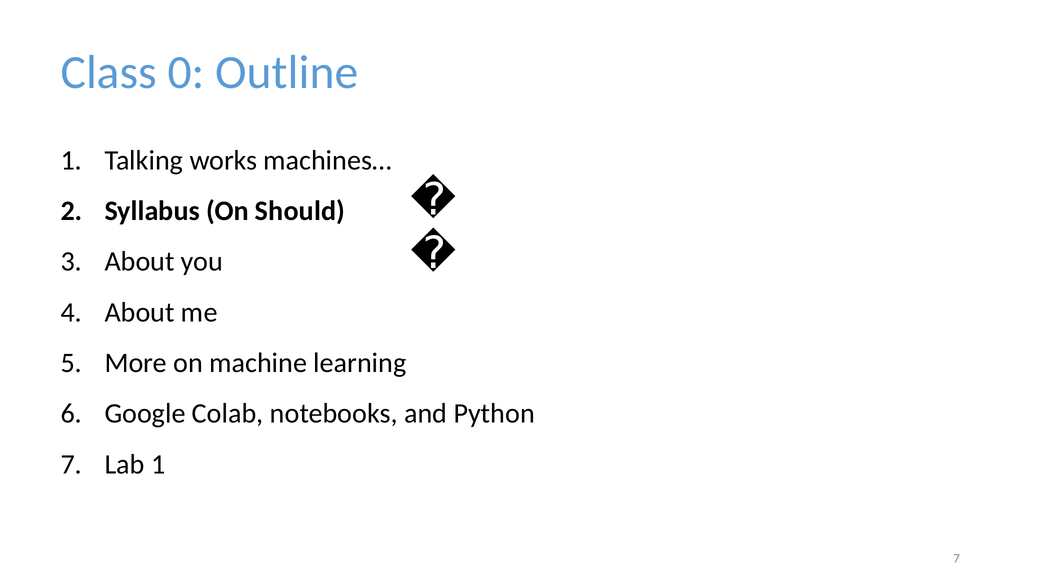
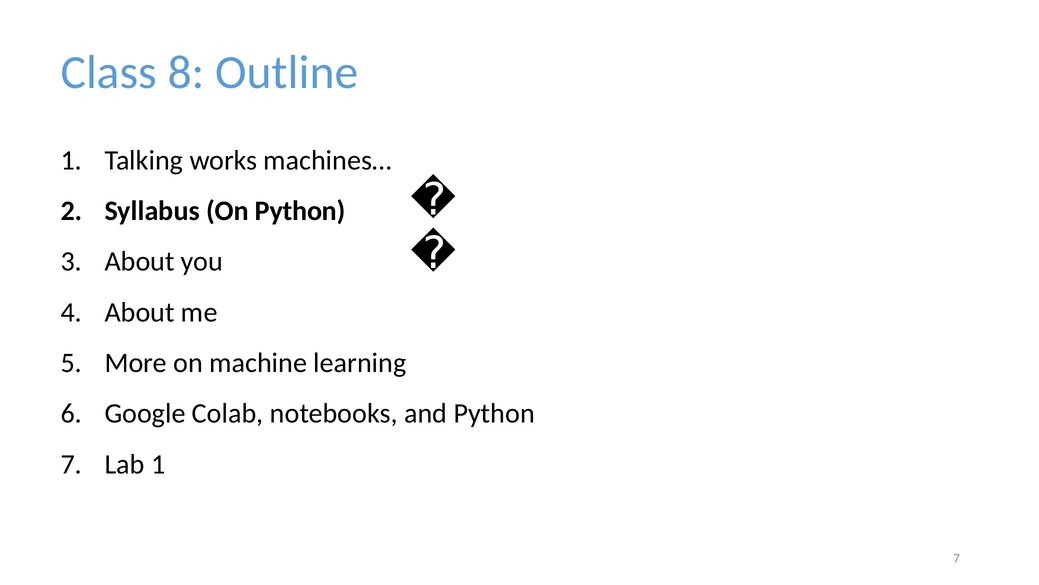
0: 0 -> 8 (186, 72)
On Should: Should -> Python (300, 211)
